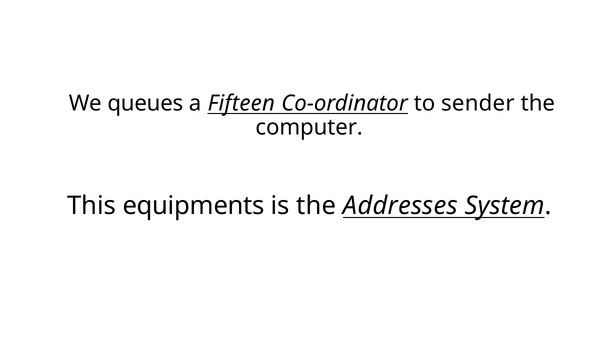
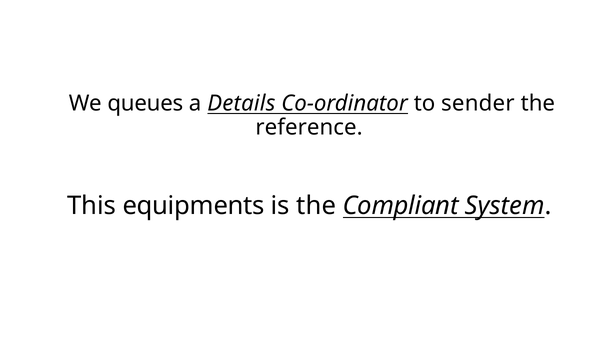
Fifteen: Fifteen -> Details (241, 103)
computer: computer -> reference (309, 127)
Addresses: Addresses -> Compliant (401, 205)
